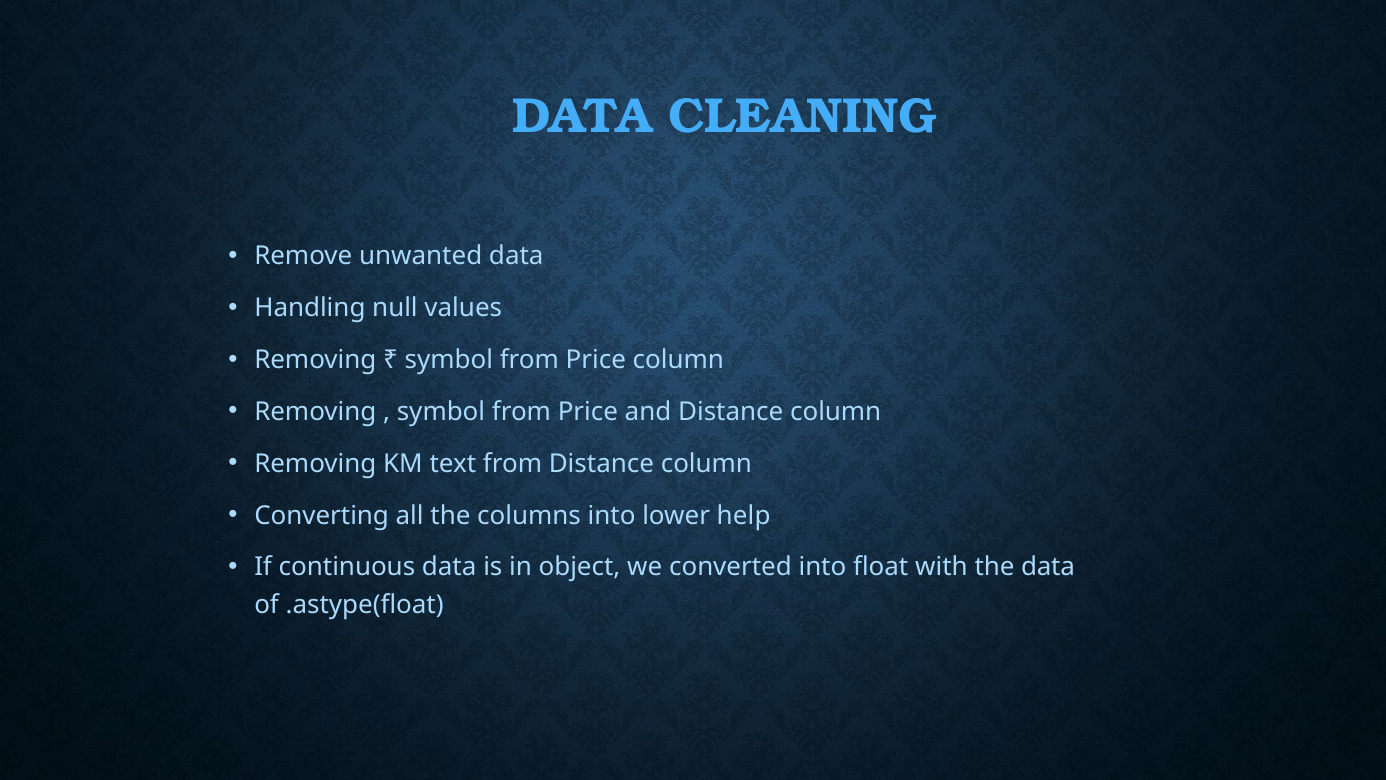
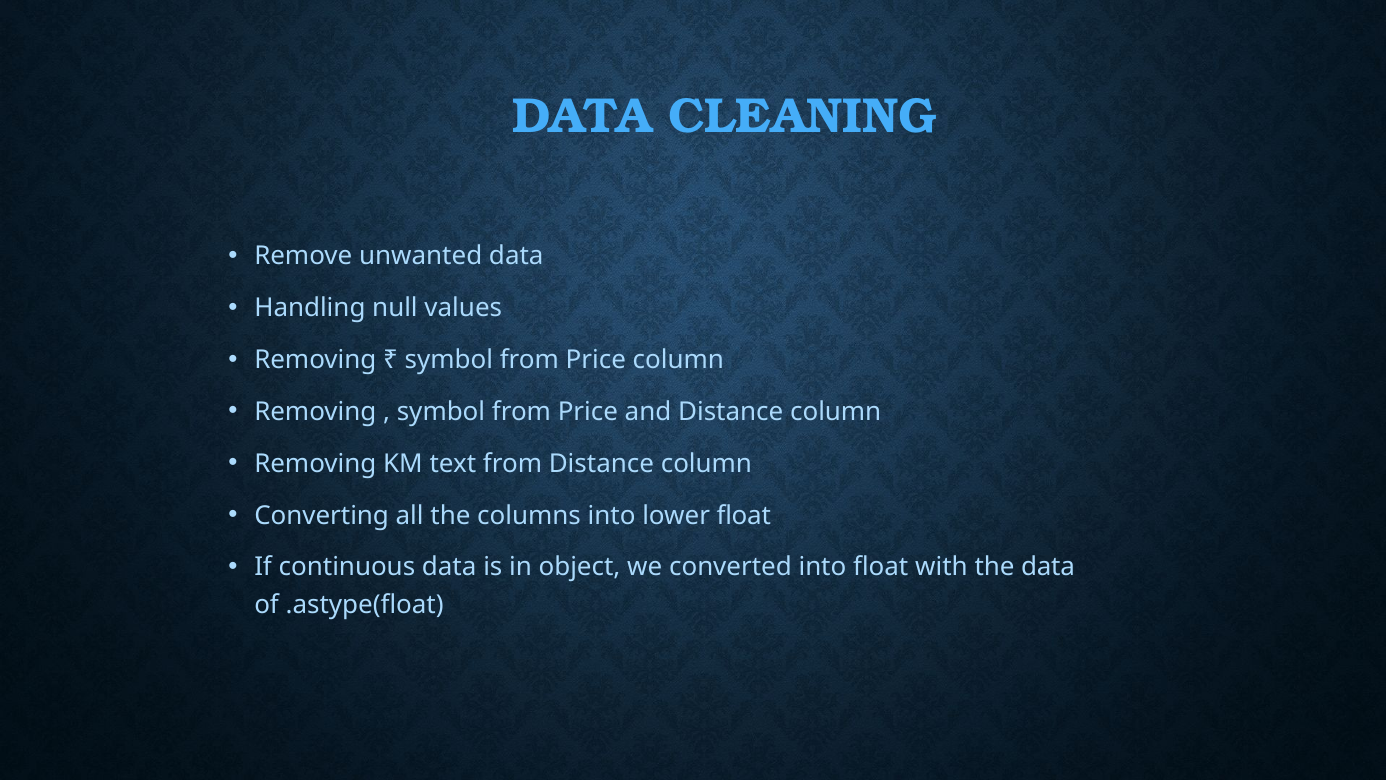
lower help: help -> float (744, 515)
